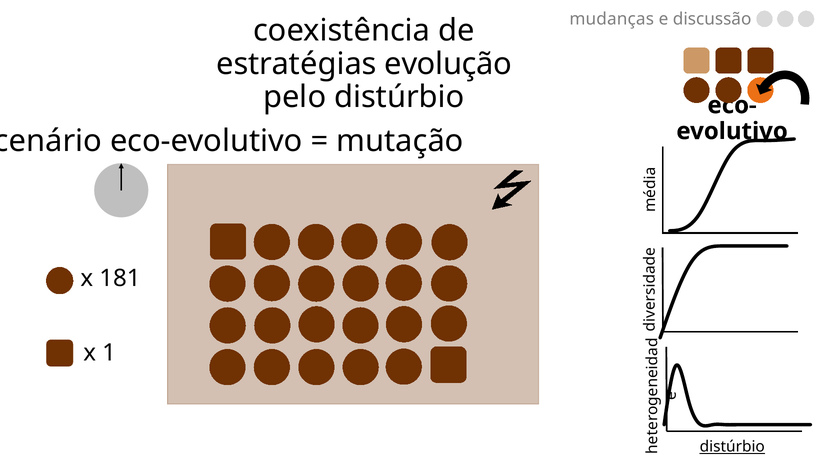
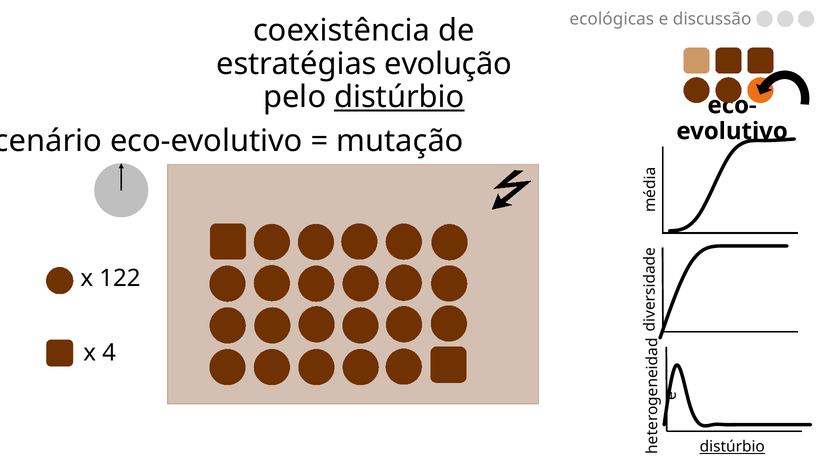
mudanças: mudanças -> ecológicas (612, 19)
distúrbio underline: none -> present (399, 97)
181: 181 -> 122 (120, 278)
1: 1 -> 4 (109, 353)
